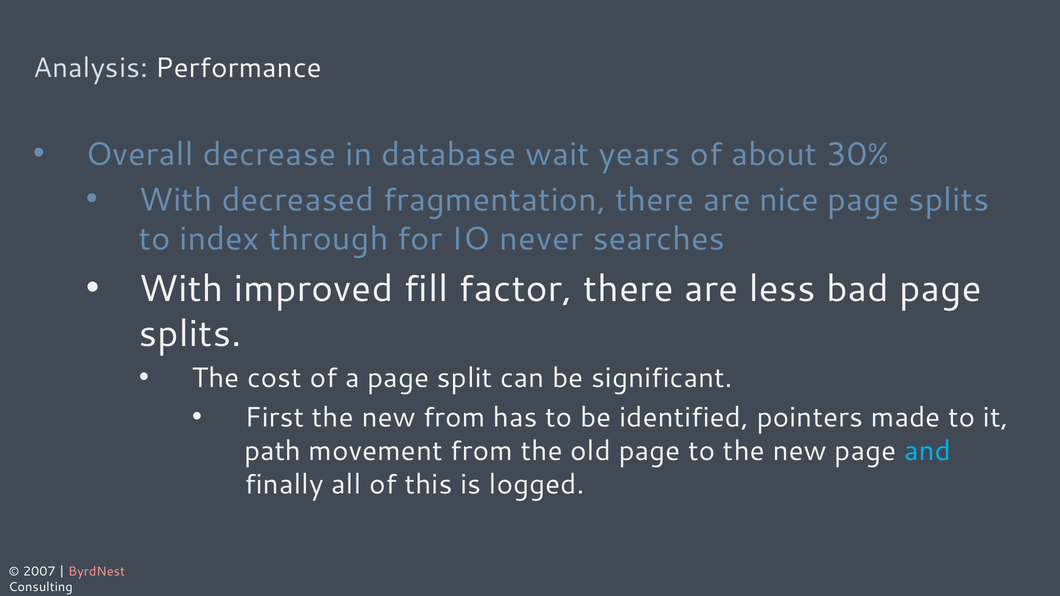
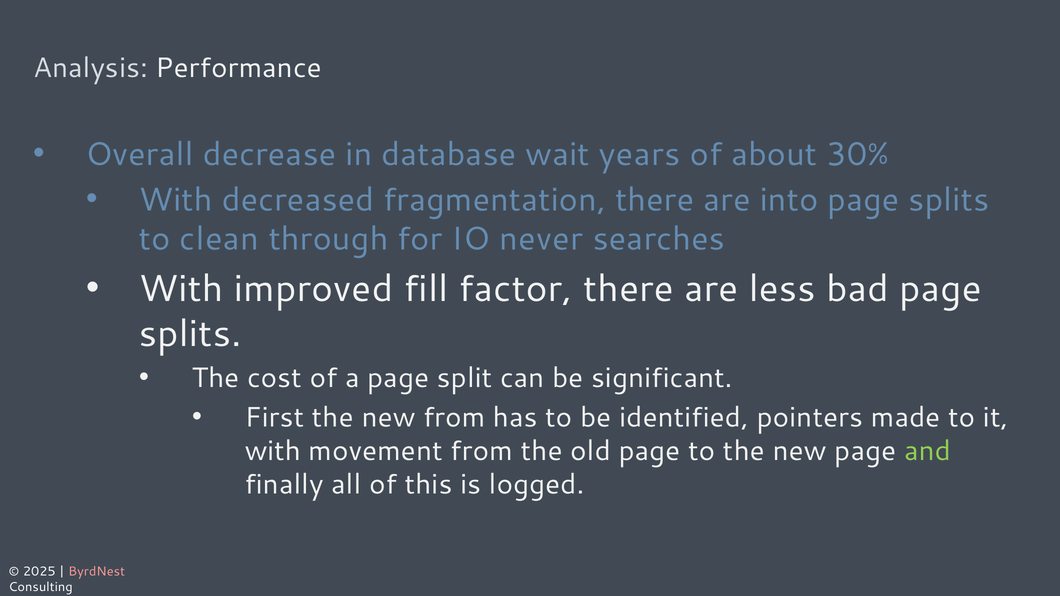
nice: nice -> into (789, 200)
index: index -> clean (219, 239)
path: path -> with (273, 451)
and colour: light blue -> light green (928, 451)
2007: 2007 -> 2025 (39, 572)
